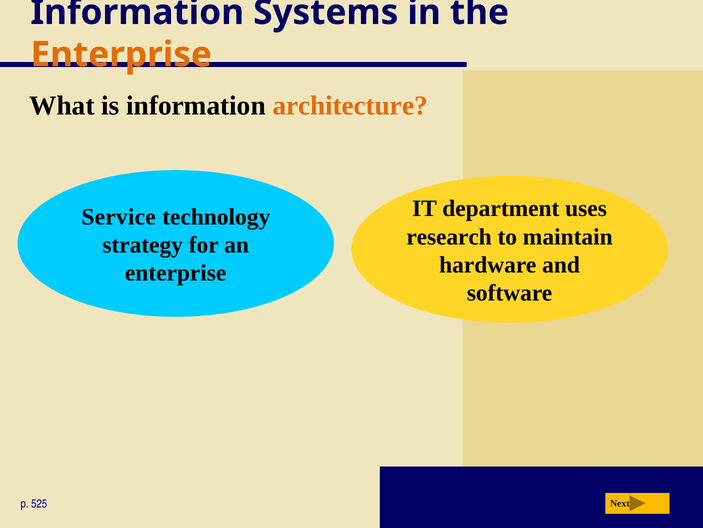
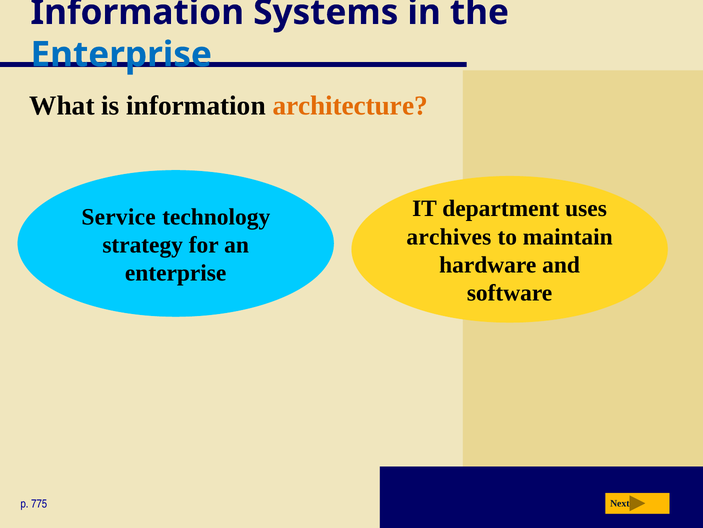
Enterprise colour: orange -> blue (121, 55)
research: research -> archives (449, 237)
525: 525 -> 775 (39, 503)
